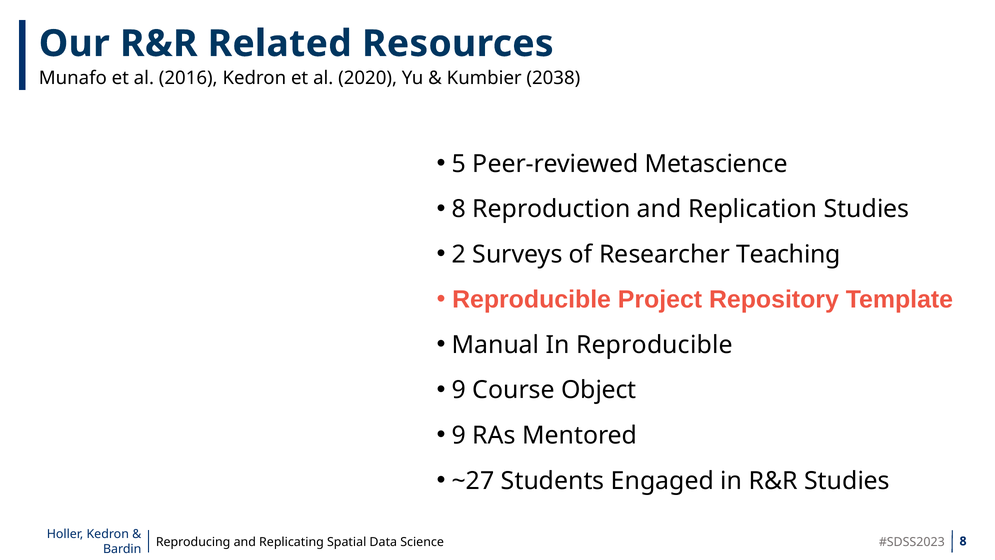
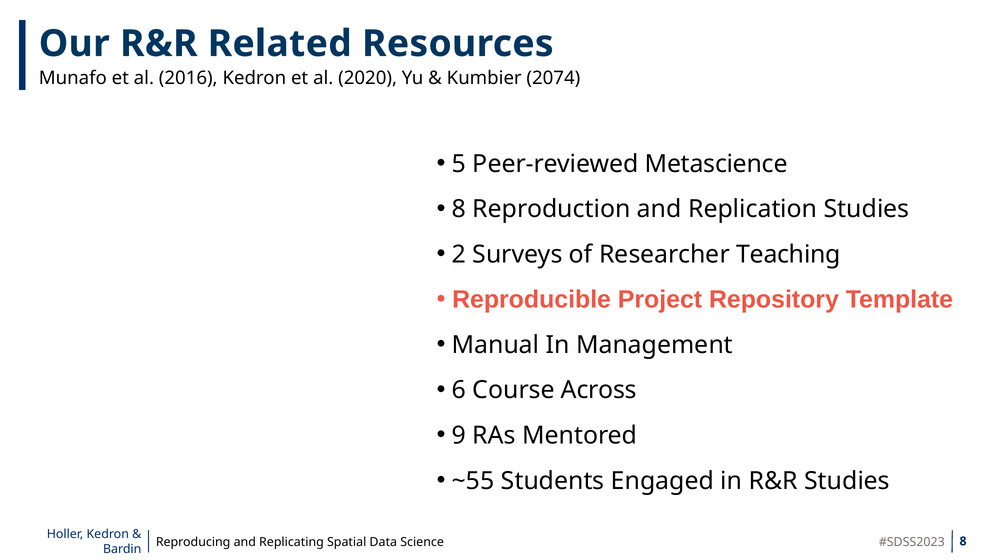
2038: 2038 -> 2074 (553, 78)
In Reproducible: Reproducible -> Management (654, 345)
9: 9 -> 6 (459, 390)
Object: Object -> Across (599, 390)
~27: ~27 -> ~55 (473, 481)
